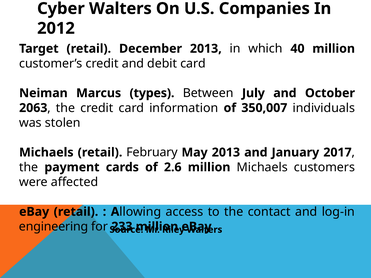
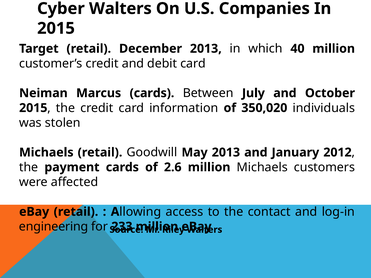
2012: 2012 -> 2015 (56, 28)
Marcus types: types -> cards (152, 93)
2063: 2063 -> 2015 (33, 108)
350,007: 350,007 -> 350,020 (264, 108)
February: February -> Goodwill (152, 153)
2017: 2017 -> 2012 (337, 153)
